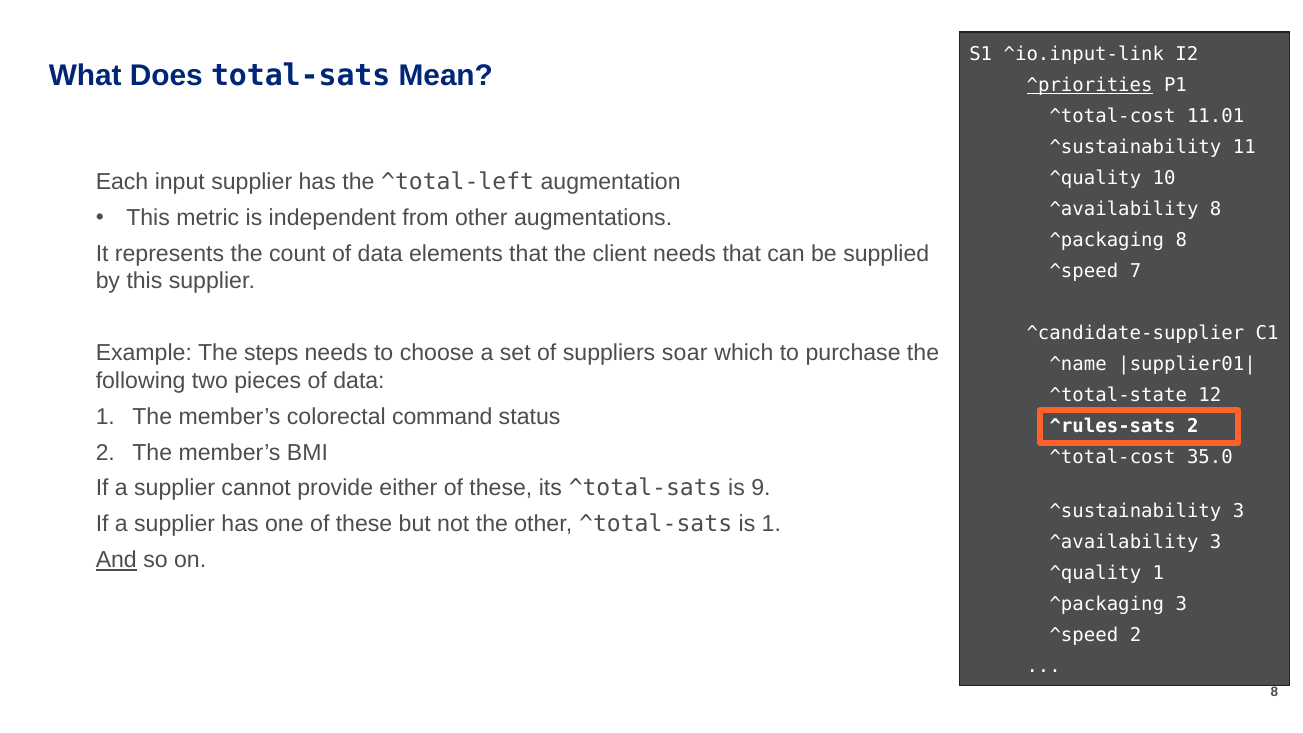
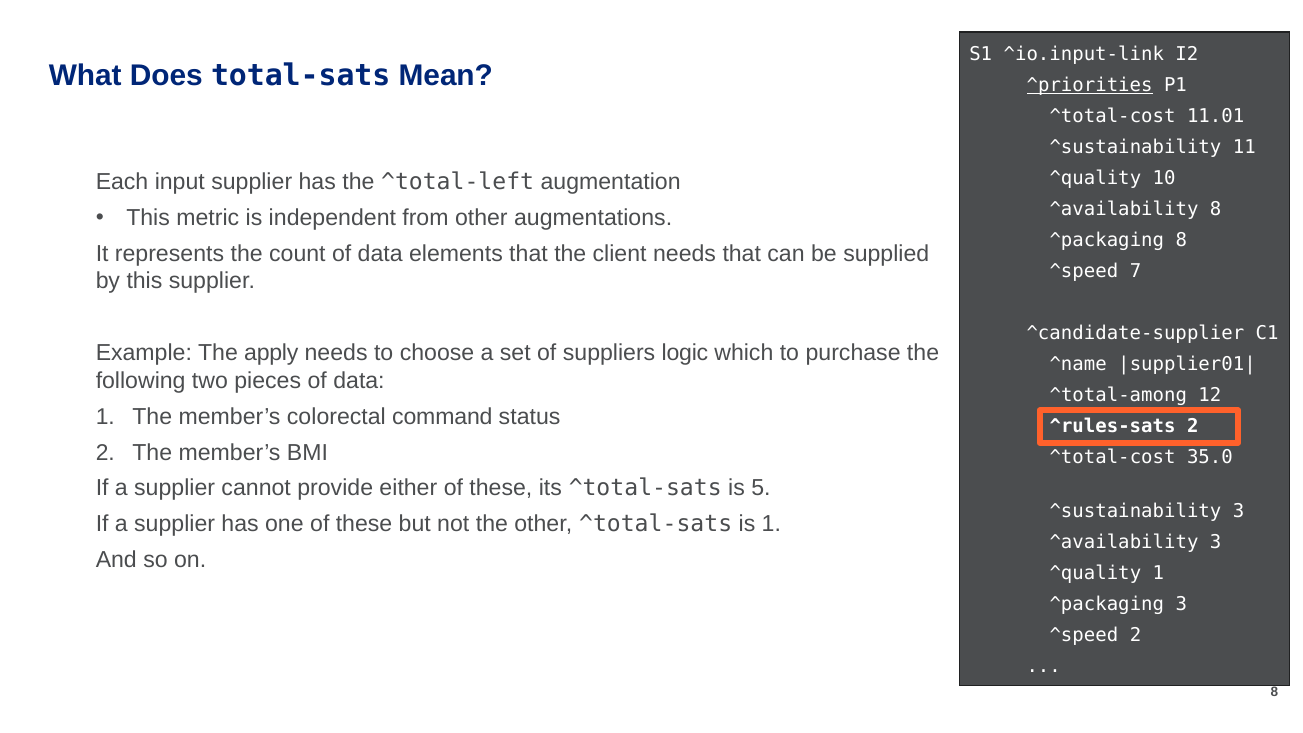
steps: steps -> apply (271, 353)
soar: soar -> logic (685, 353)
^total-state: ^total-state -> ^total-among (1118, 395)
9: 9 -> 5 (761, 488)
And underline: present -> none (116, 560)
